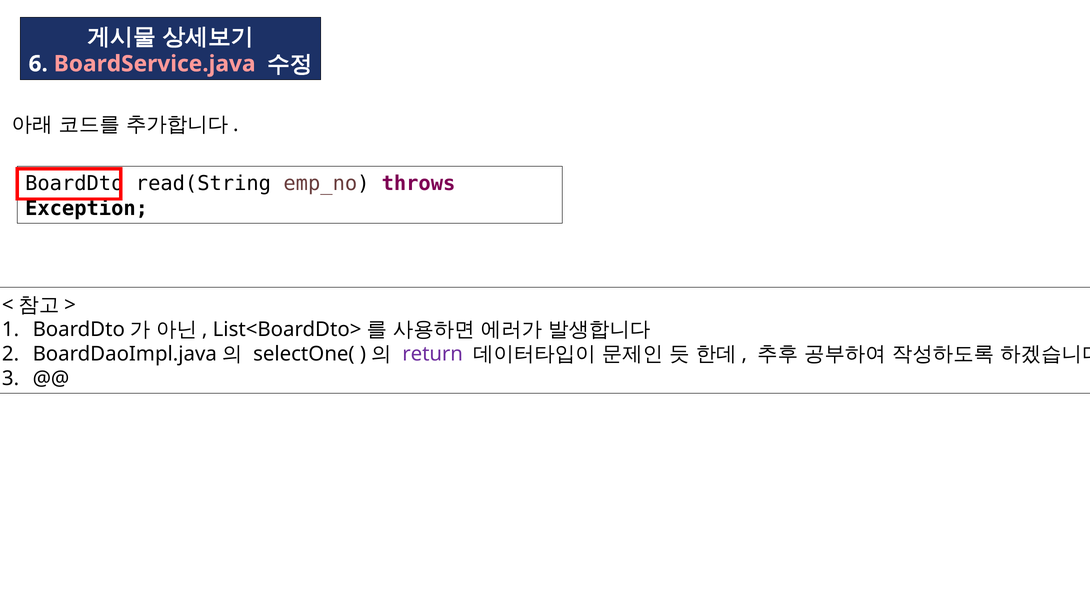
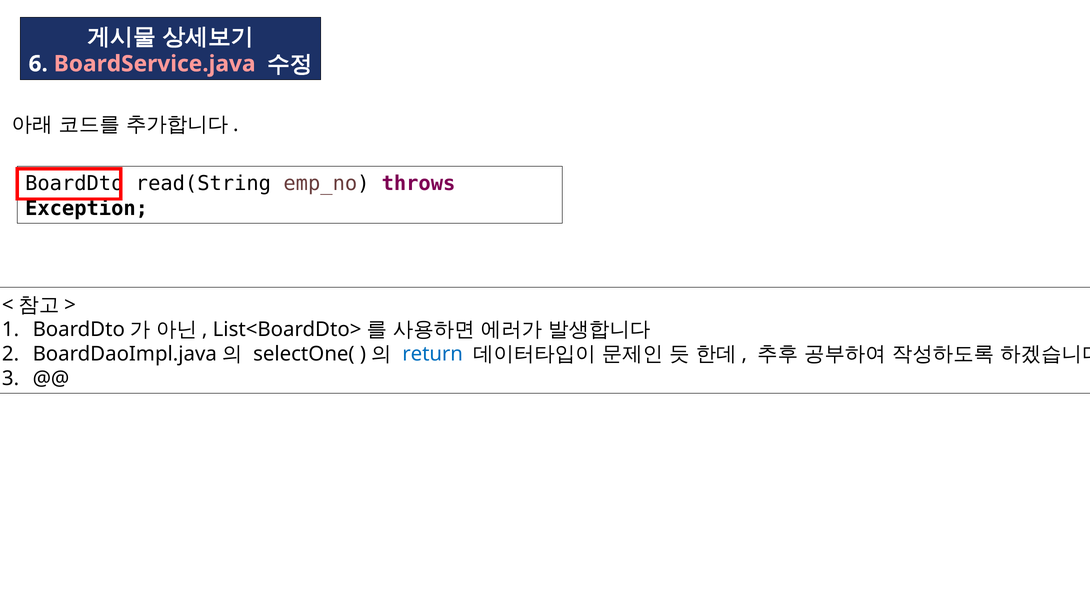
return colour: purple -> blue (433, 354)
